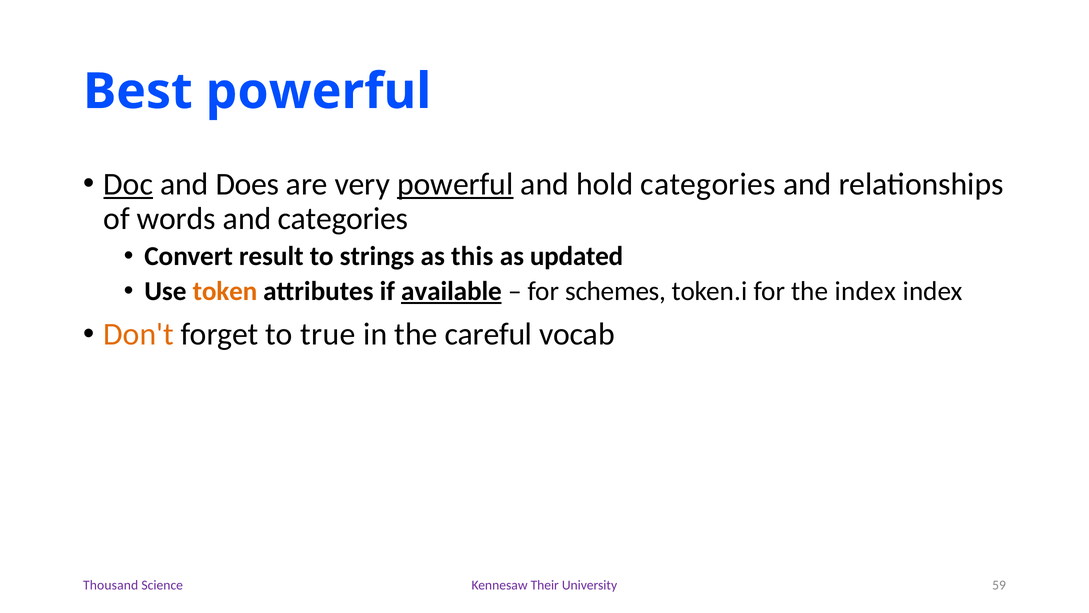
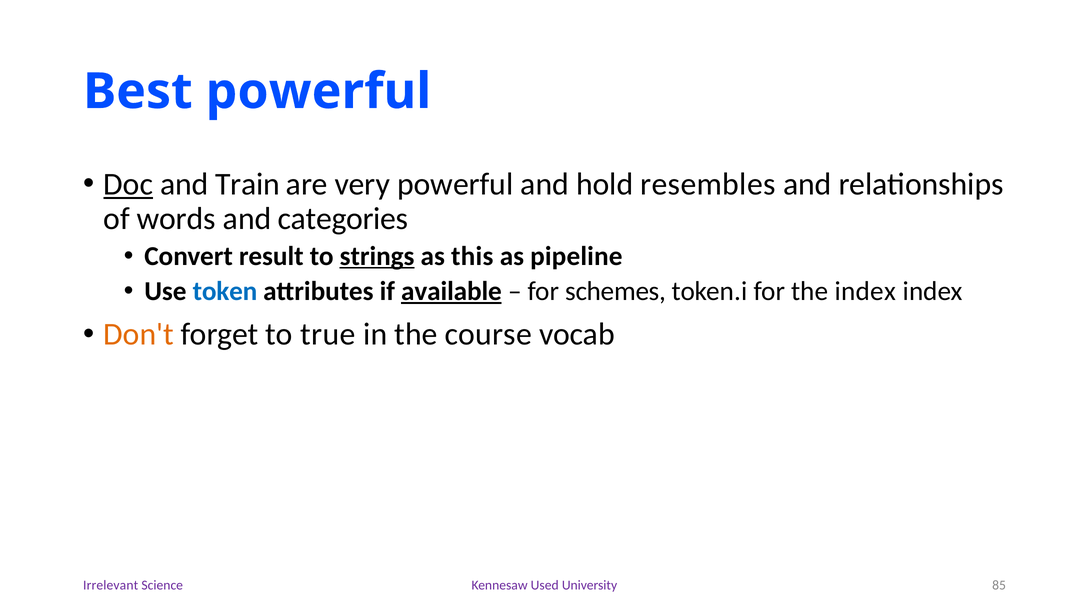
Does: Does -> Train (247, 184)
powerful underline: present -> none (455, 184)
hold categories: categories -> resembles (708, 184)
strings underline: none -> present (377, 256)
updated: updated -> pipeline (576, 256)
token colour: orange -> blue (225, 291)
careful: careful -> course (488, 334)
Their: Their -> Used (545, 585)
59: 59 -> 85 (999, 585)
Thousand: Thousand -> Irrelevant (111, 585)
